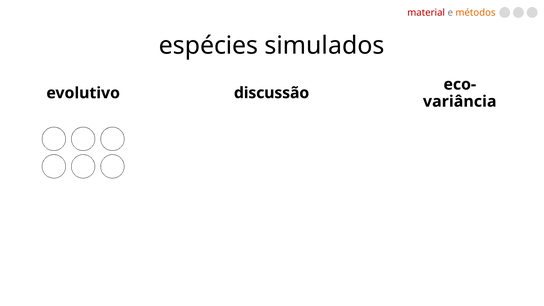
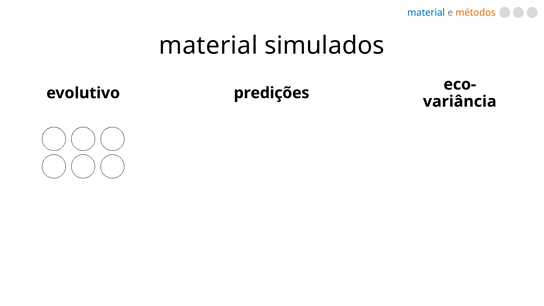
material colour: red -> blue (426, 13)
espécies: espécies -> material (208, 46)
discussão: discussão -> predições (272, 93)
